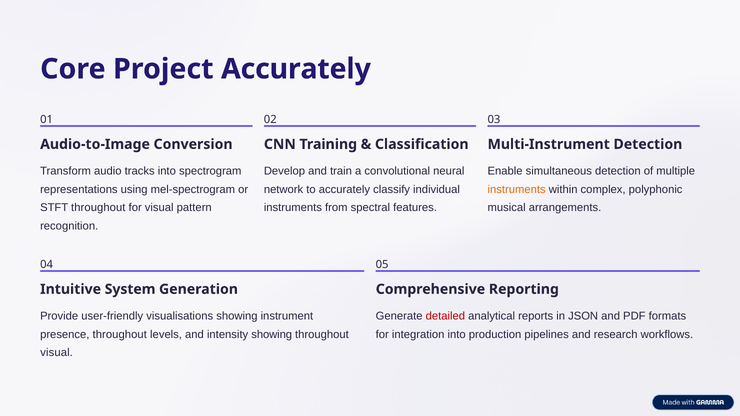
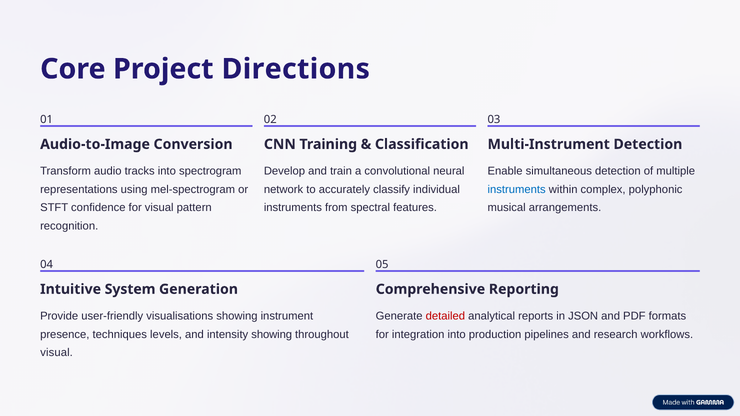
Project Accurately: Accurately -> Directions (296, 69)
instruments colour: orange -> blue (517, 190)
STFT throughout: throughout -> confidence (98, 208)
presence throughout: throughout -> techniques (120, 335)
